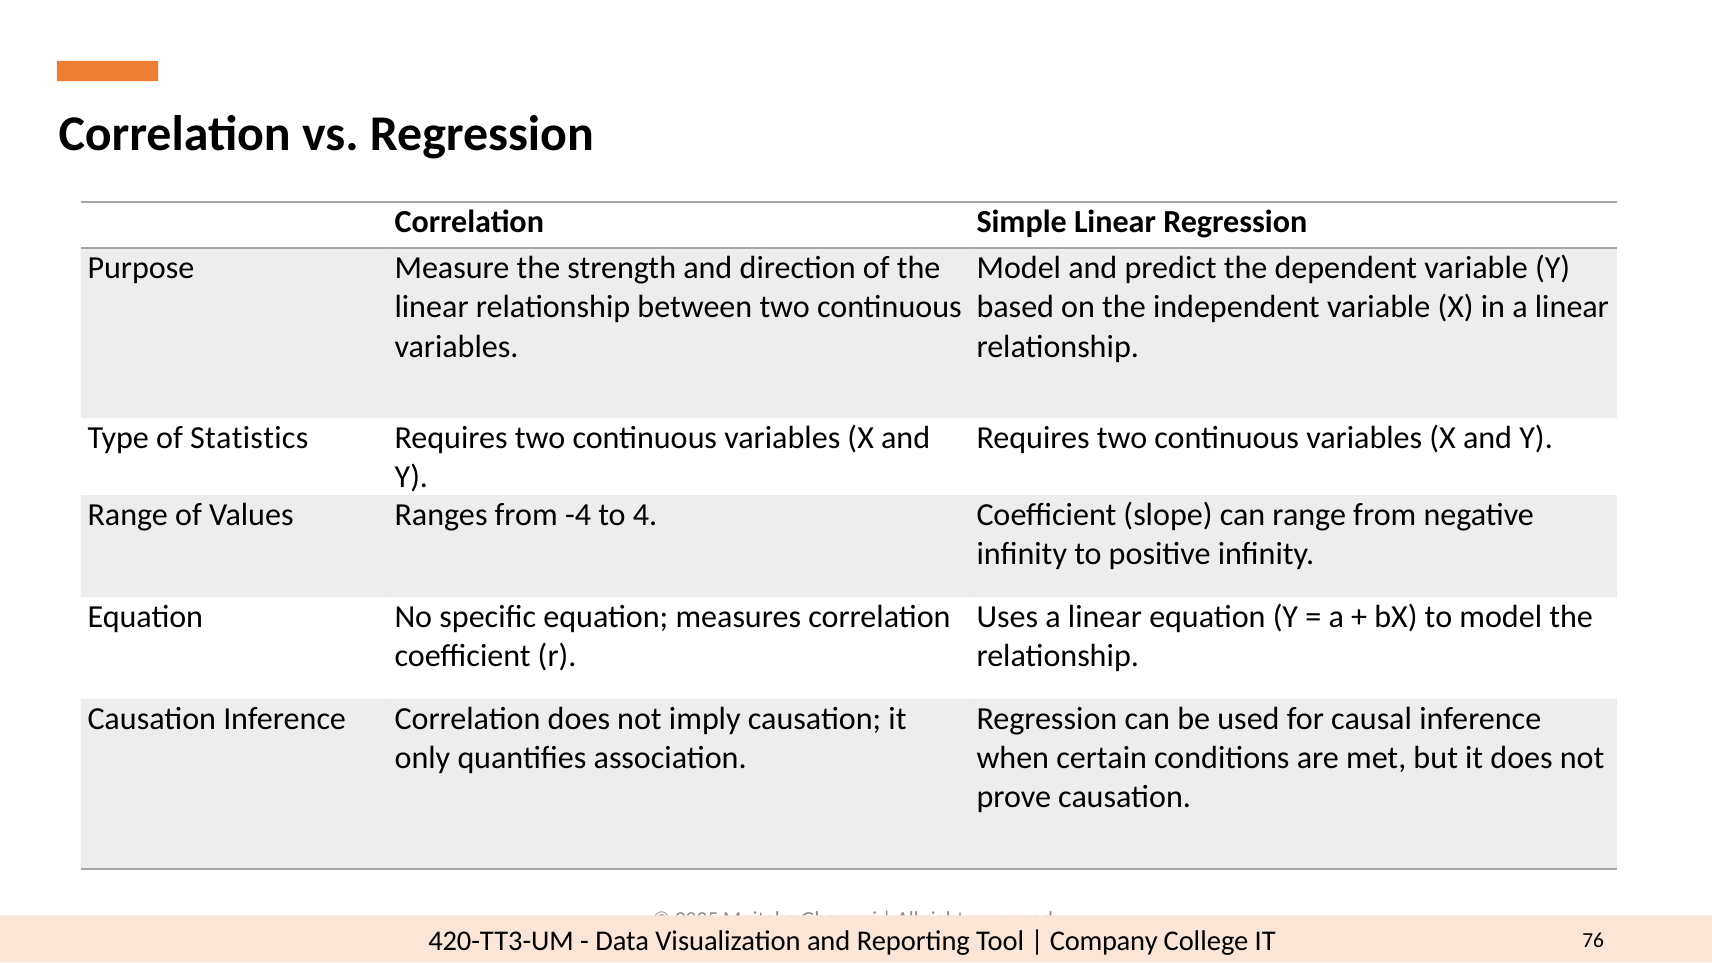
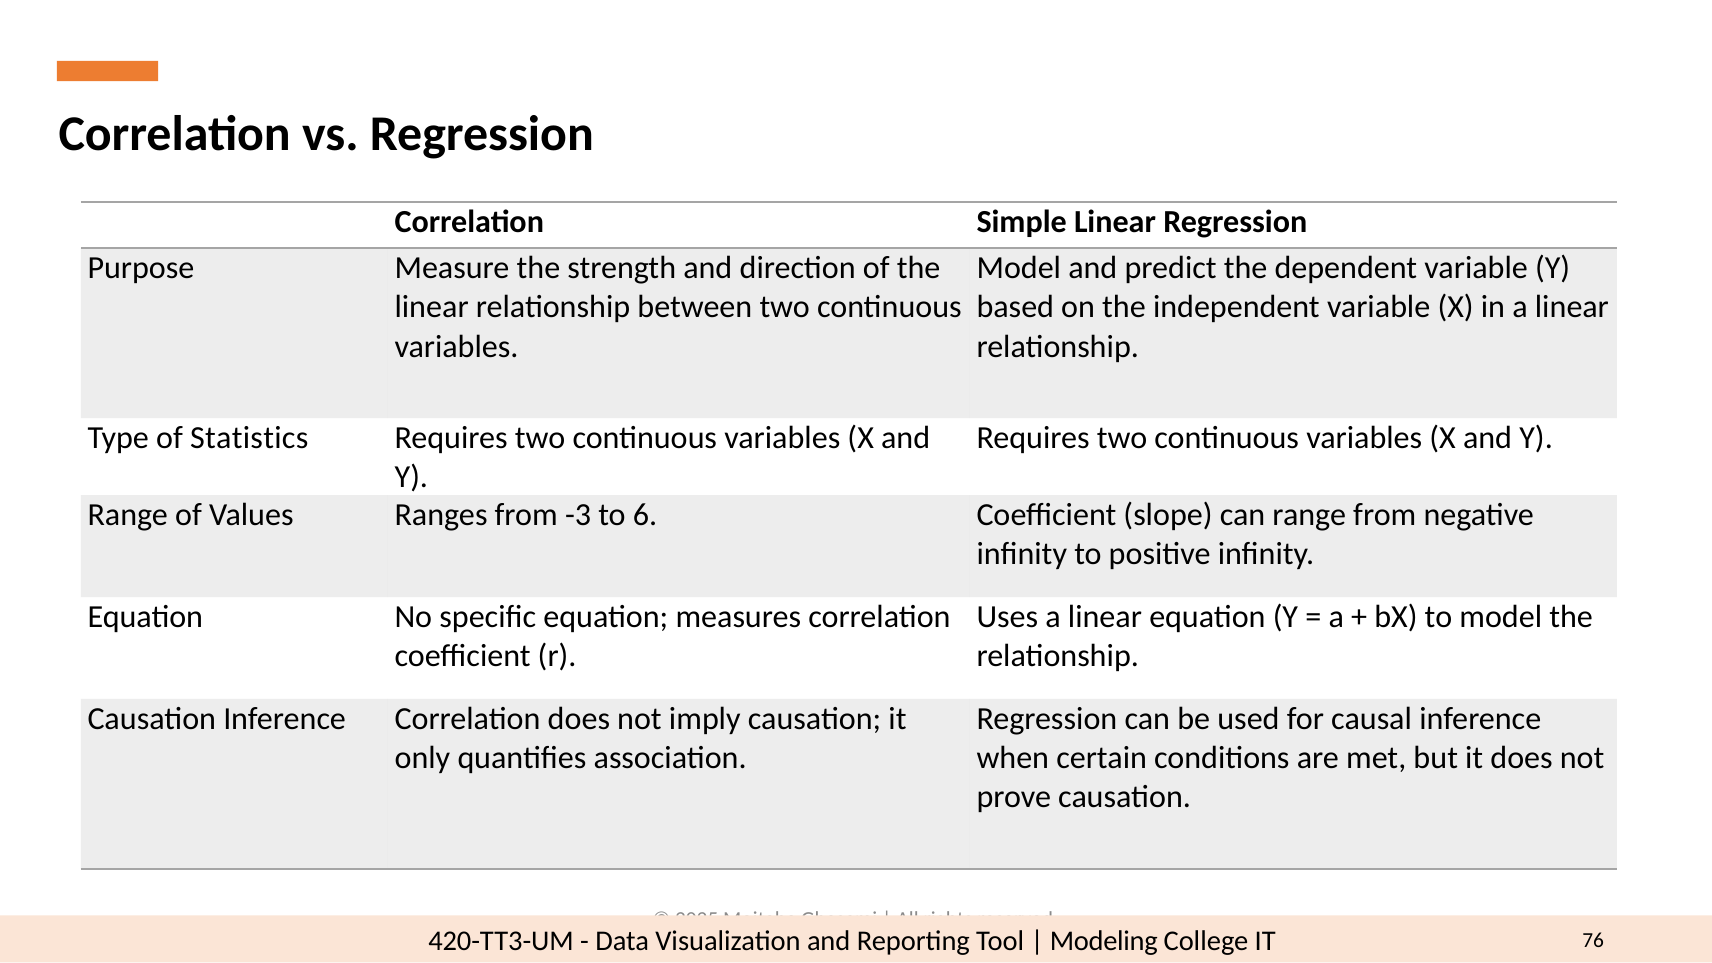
-4: -4 -> -3 (578, 515)
4: 4 -> 6 (645, 515)
Company: Company -> Modeling (1104, 941)
